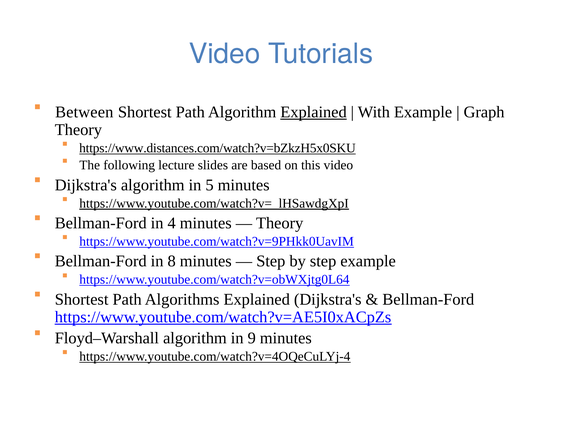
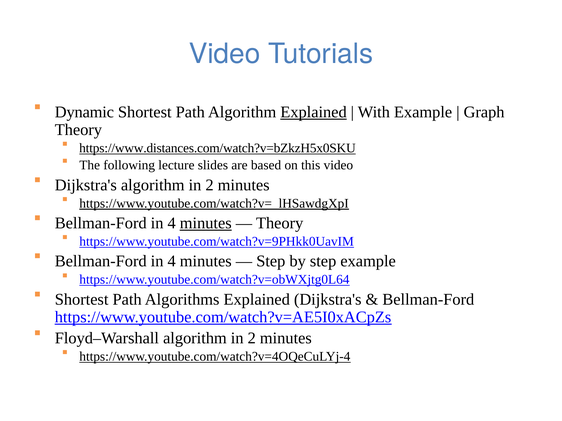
Between: Between -> Dynamic (84, 112)
Dijkstra's algorithm in 5: 5 -> 2 (210, 185)
minutes underline: none -> present (206, 223)
8: 8 -> 4 (172, 262)
Floyd–Warshall algorithm in 9: 9 -> 2 (252, 338)
